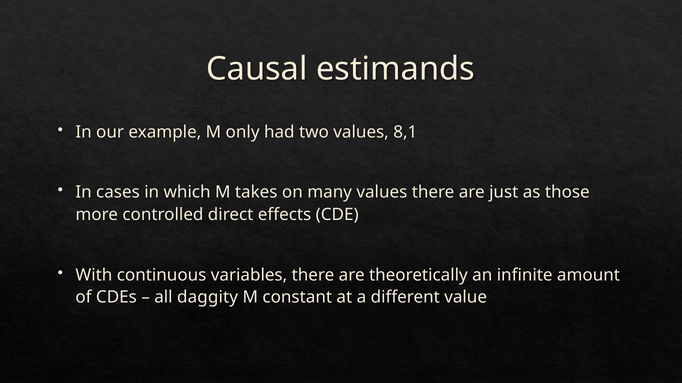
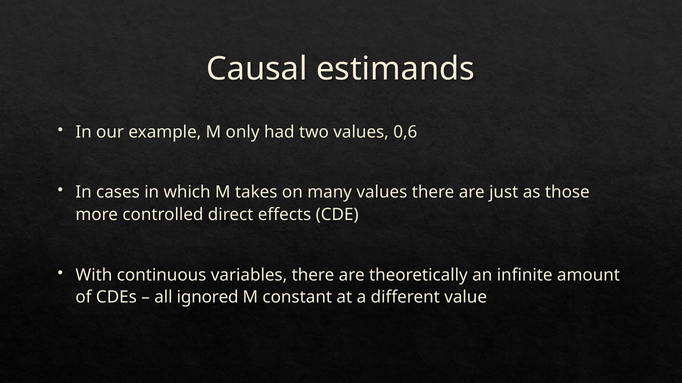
8,1: 8,1 -> 0,6 (405, 132)
daggity: daggity -> ignored (208, 298)
